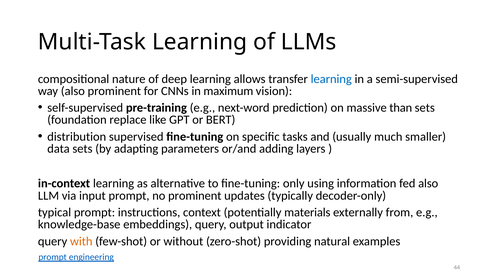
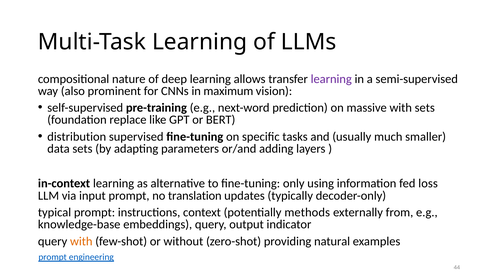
learning colour: blue -> purple (331, 79)
massive than: than -> with (401, 108)
fed also: also -> loss (428, 184)
no prominent: prominent -> translation (195, 196)
materials: materials -> methods (307, 212)
